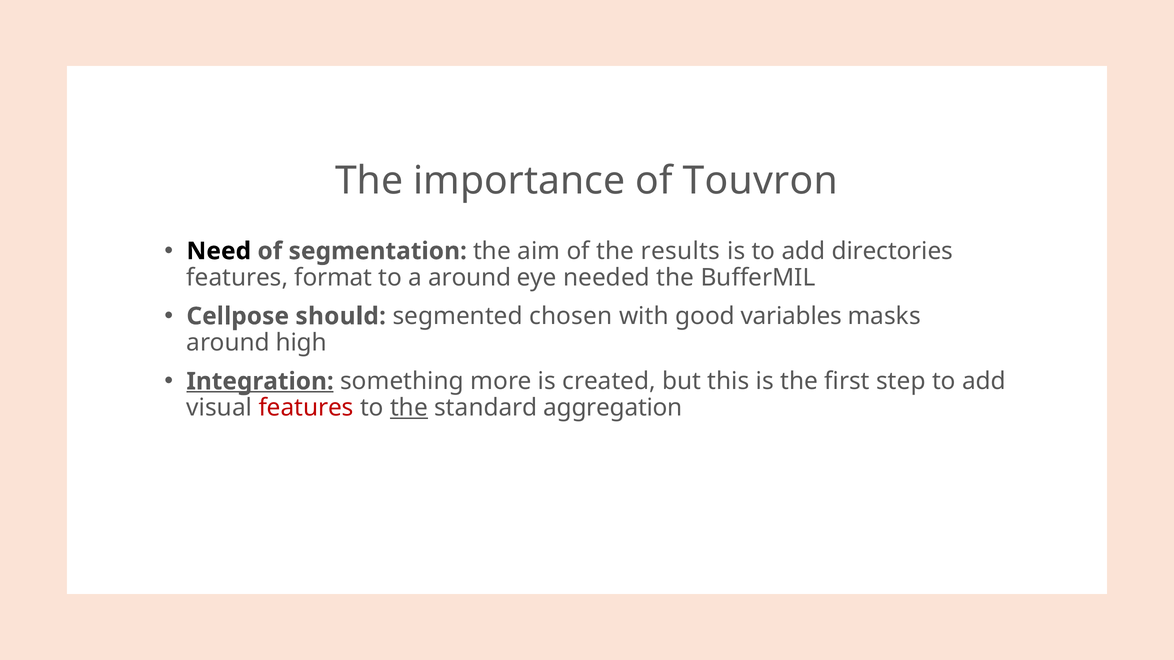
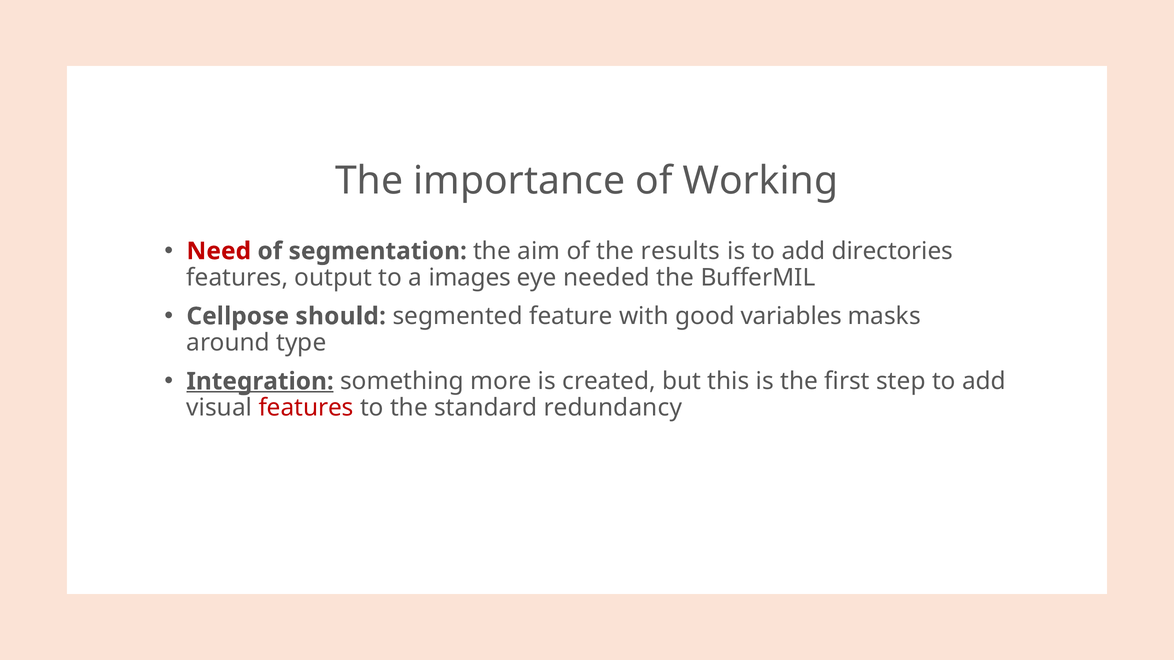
Touvron: Touvron -> Working (760, 181)
Need colour: black -> red (219, 251)
format: format -> output (333, 278)
a around: around -> images (470, 278)
chosen: chosen -> feature (571, 316)
high: high -> type (301, 343)
the underline: present -> none (409, 408)
aggregation: aggregation -> redundancy (613, 408)
